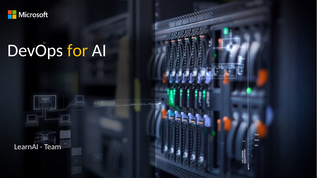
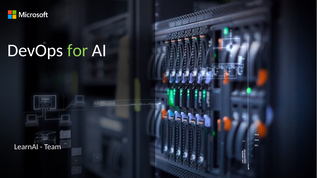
for colour: yellow -> light green (78, 51)
